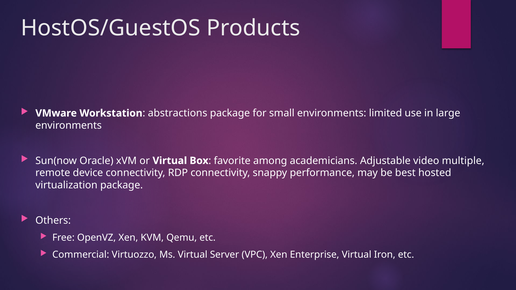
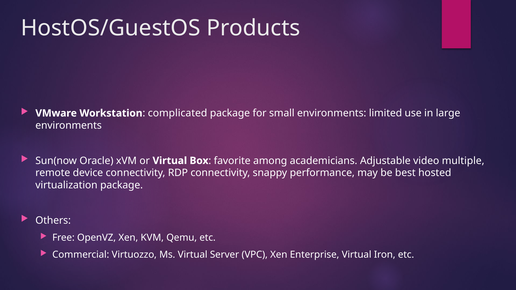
abstractions: abstractions -> complicated (178, 113)
